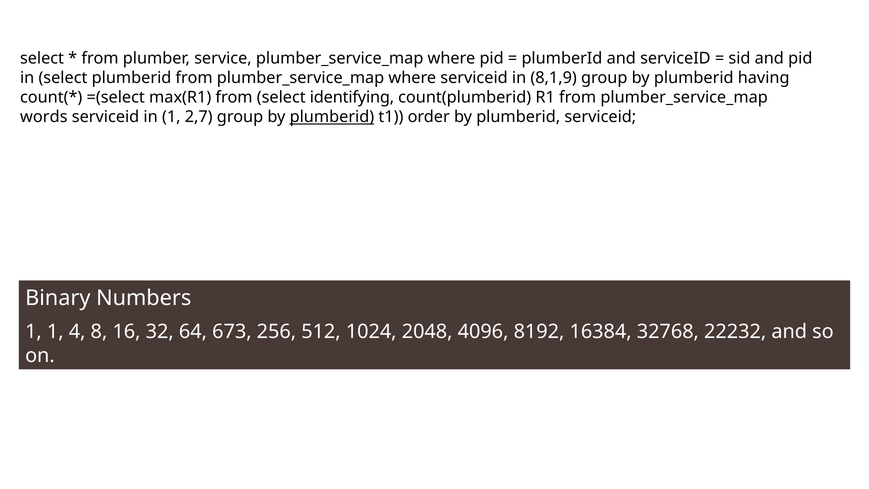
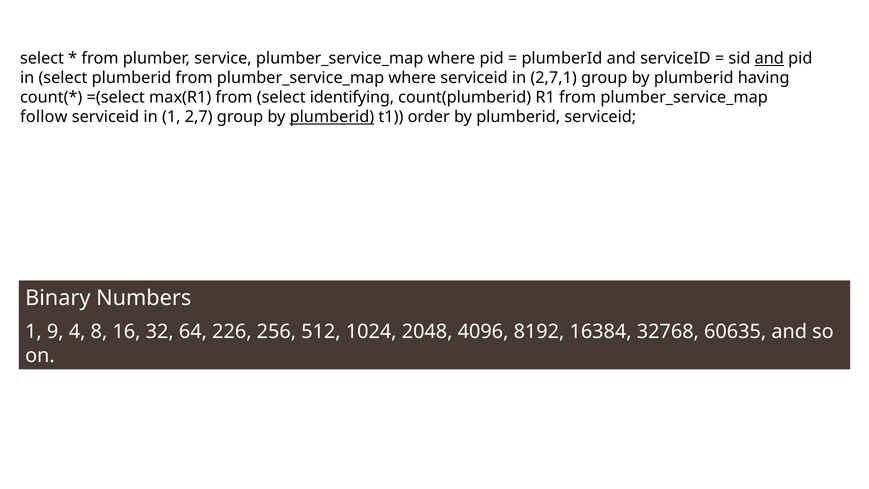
and underline: none -> present (769, 58)
8,1,9: 8,1,9 -> 2,7,1 (554, 78)
words: words -> follow (44, 117)
1 1: 1 -> 9 (55, 332)
673: 673 -> 226 (232, 332)
22232: 22232 -> 60635 (735, 332)
